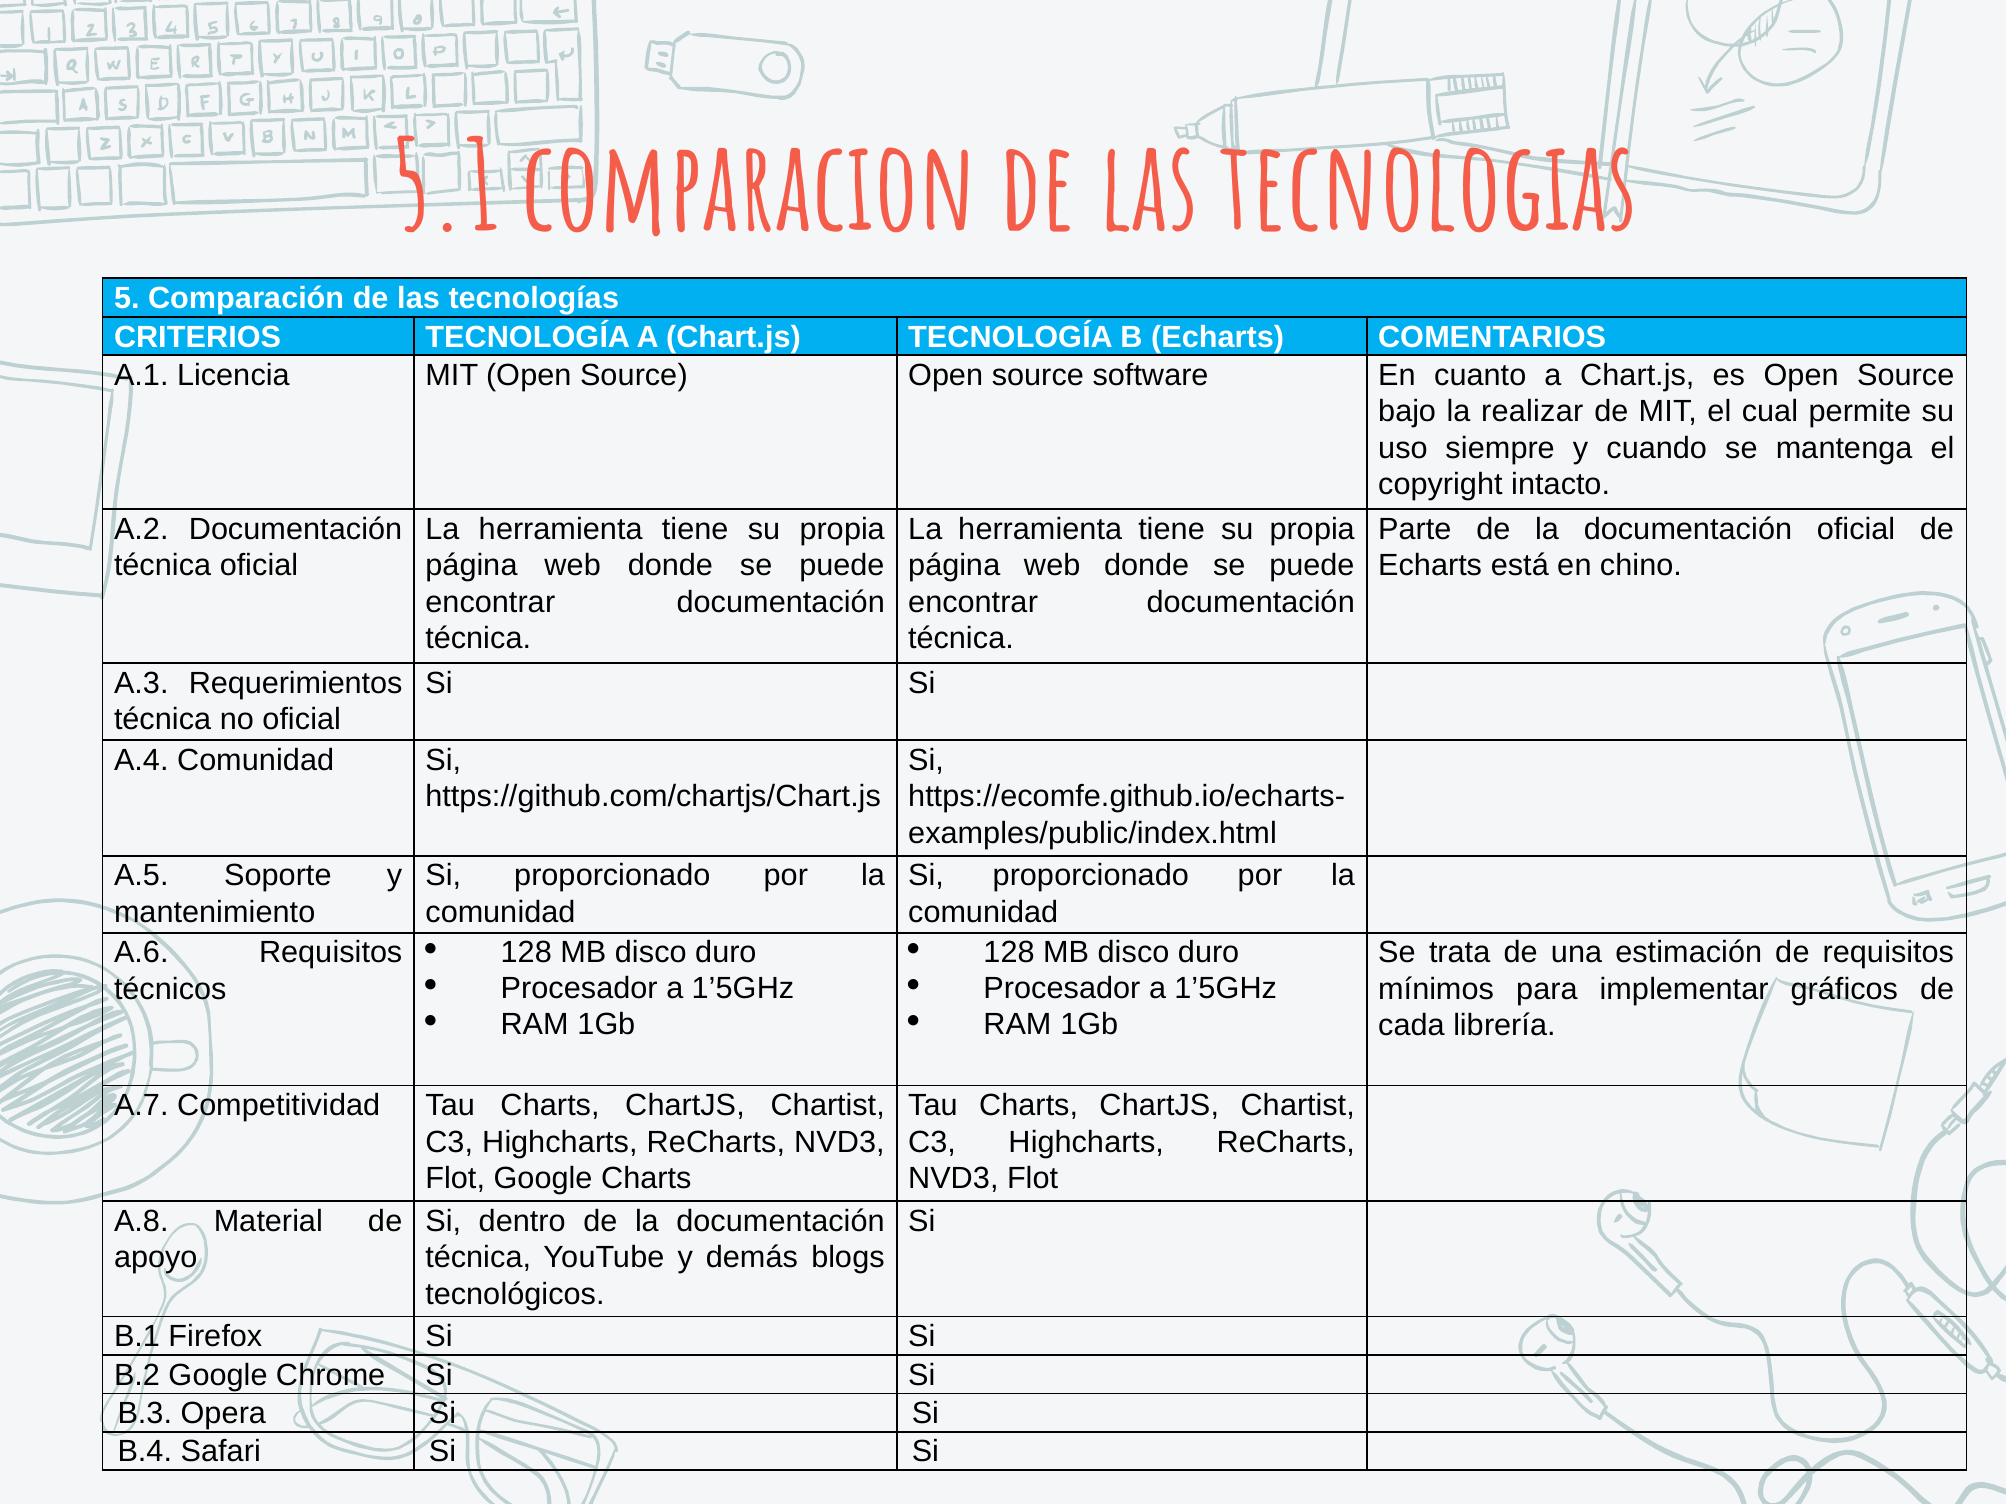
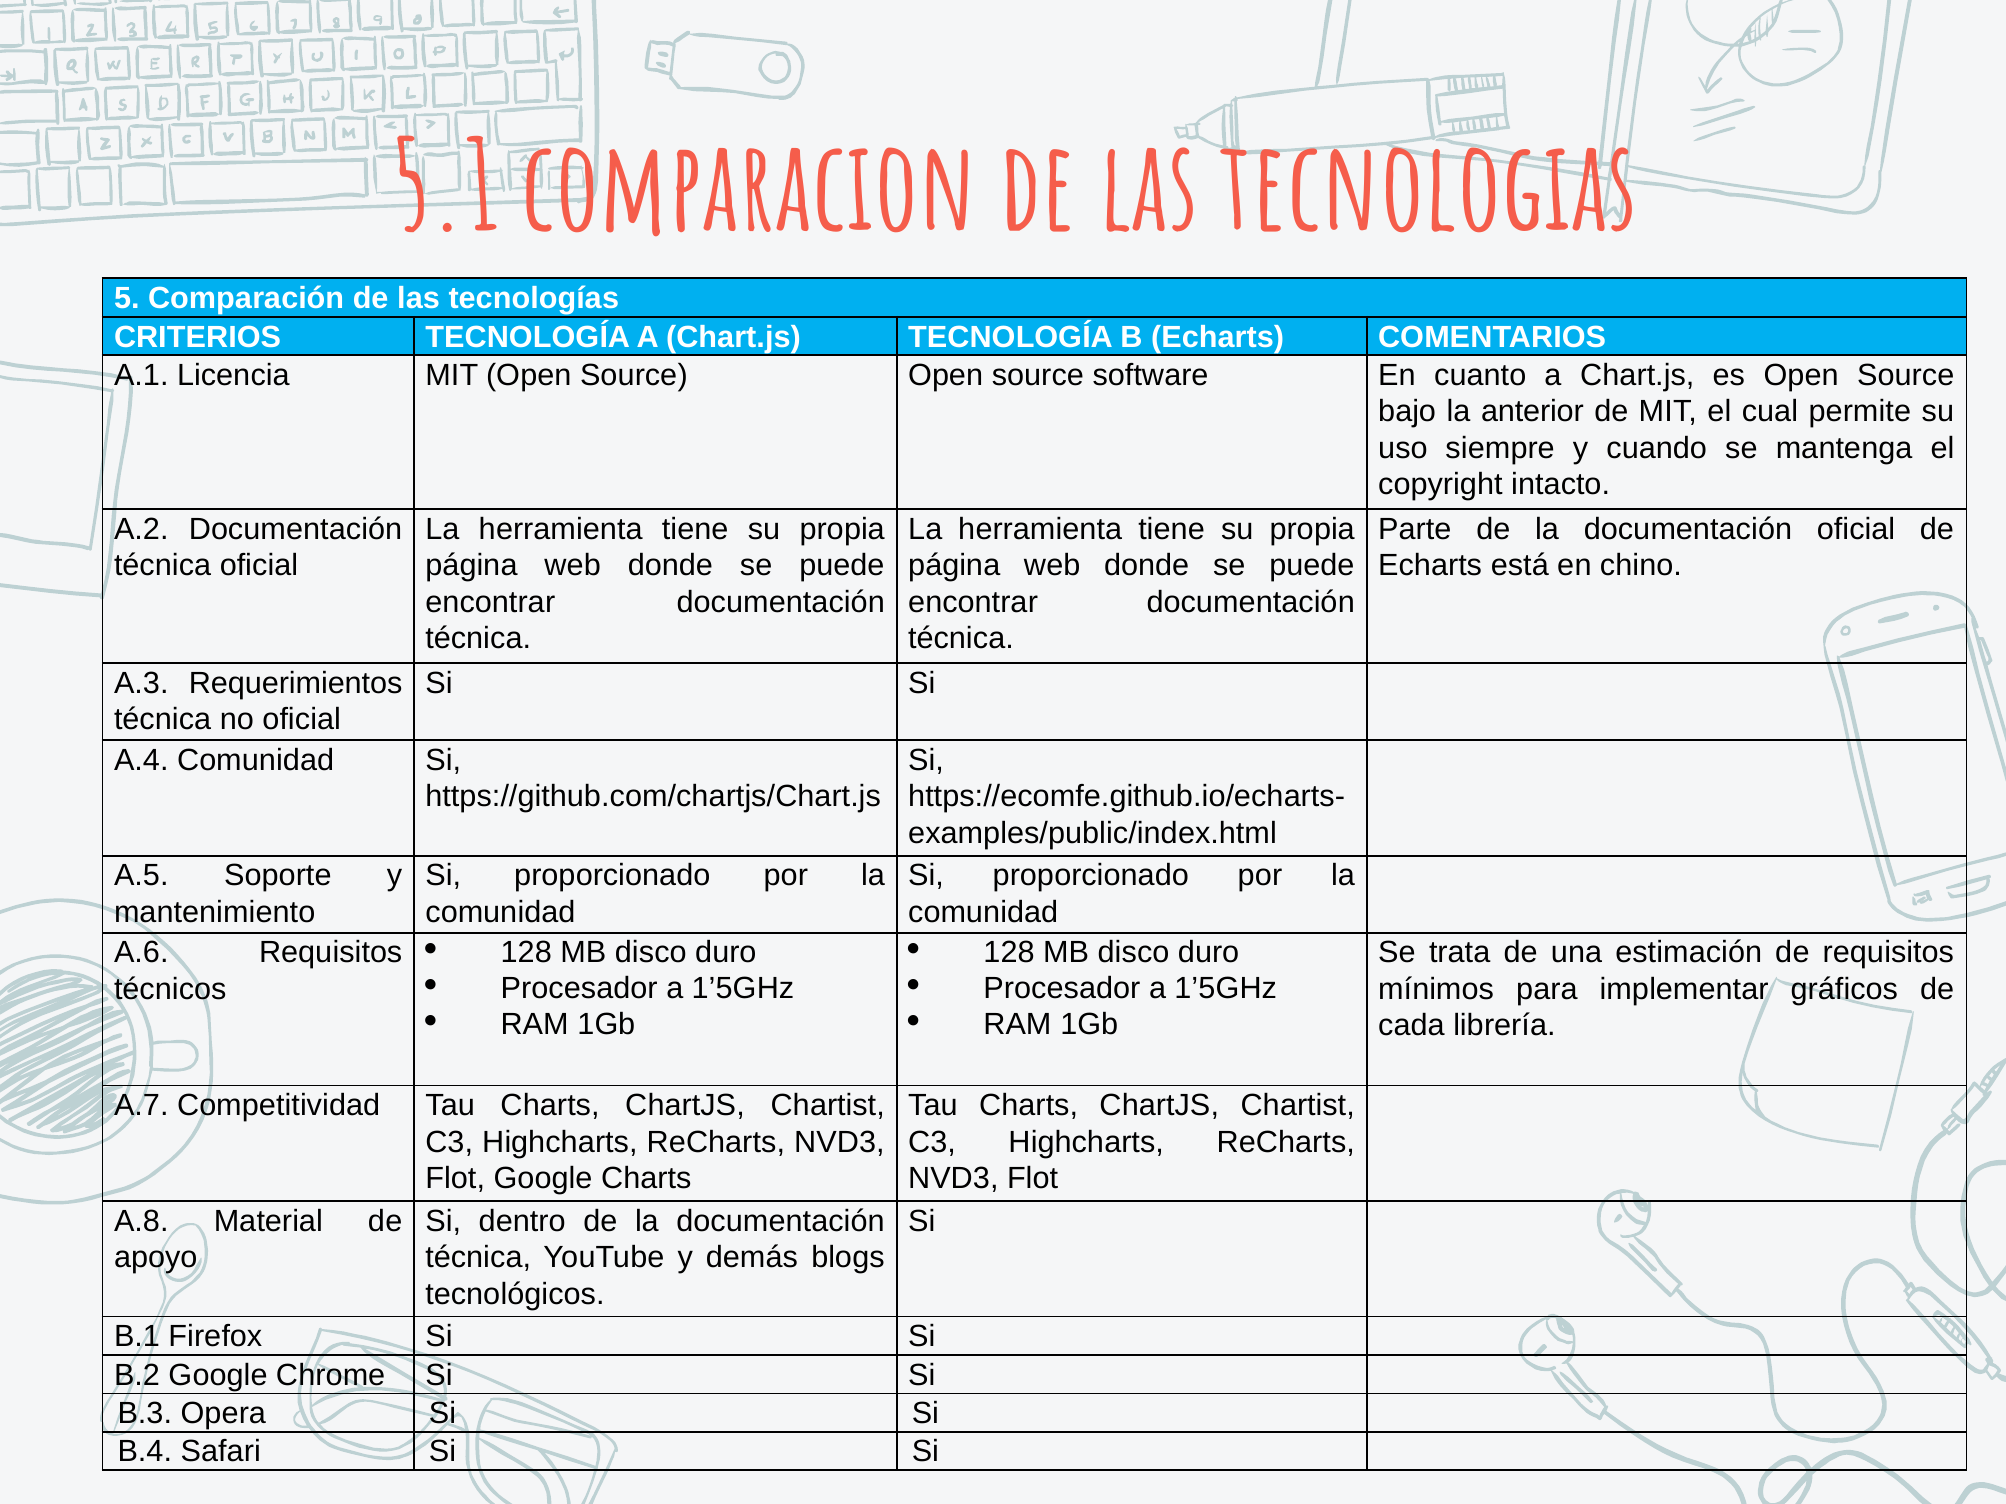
realizar: realizar -> anterior (1532, 412)
